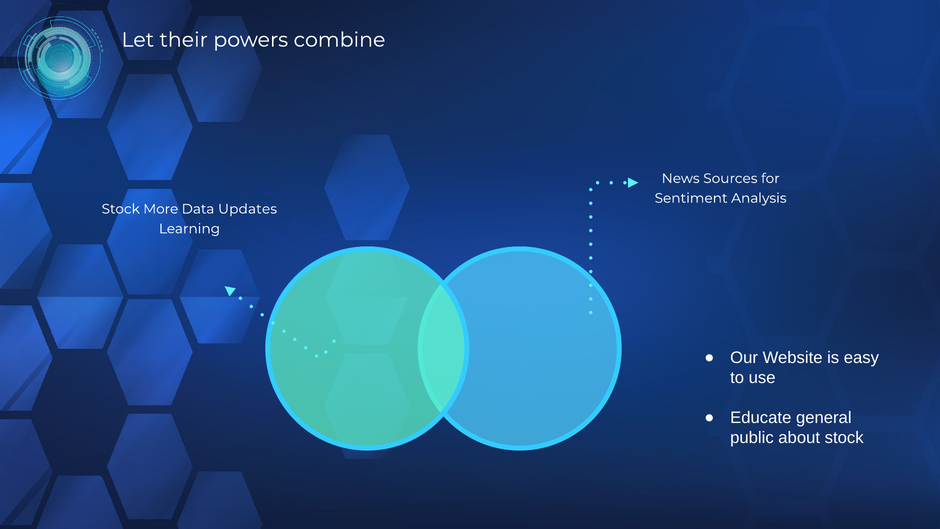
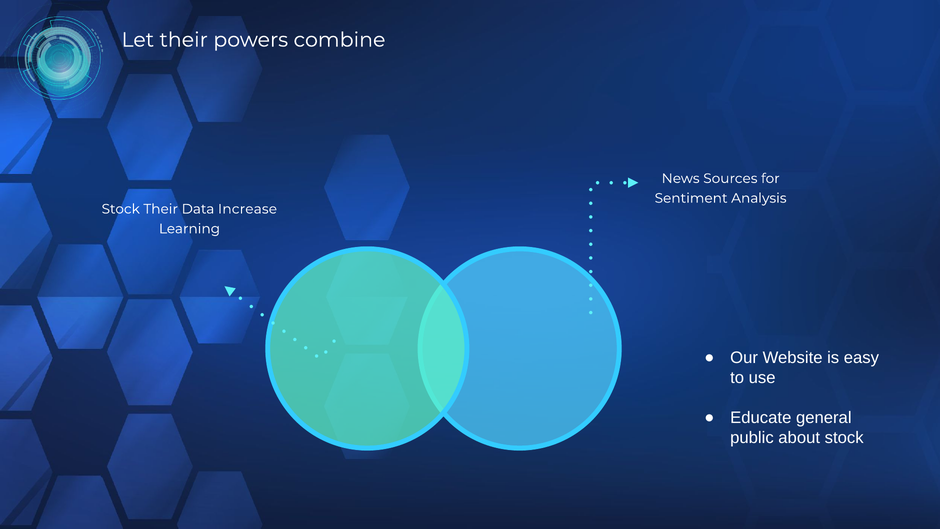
Stock More: More -> Their (161, 209)
Updates: Updates -> Increase (248, 209)
